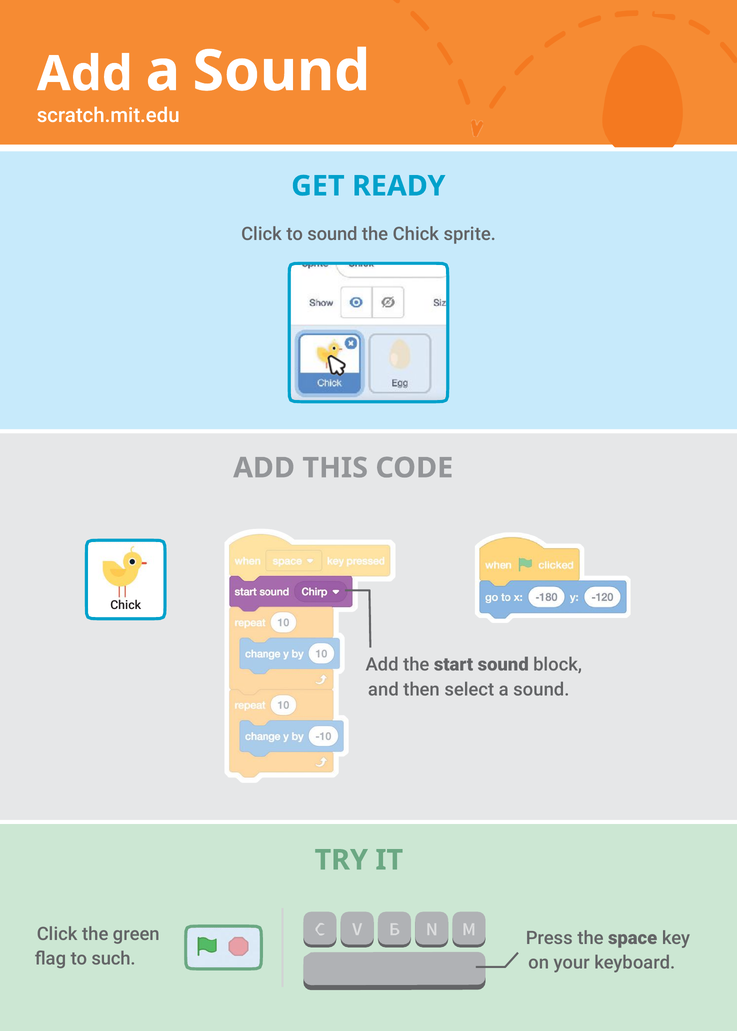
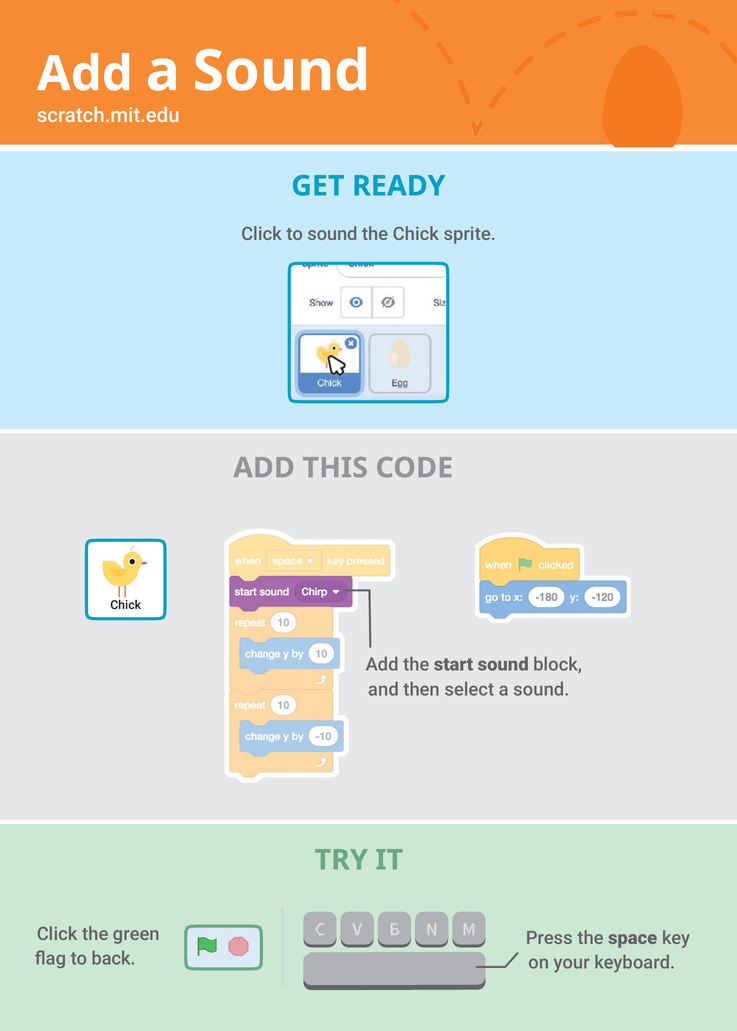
such: such -> back (114, 959)
